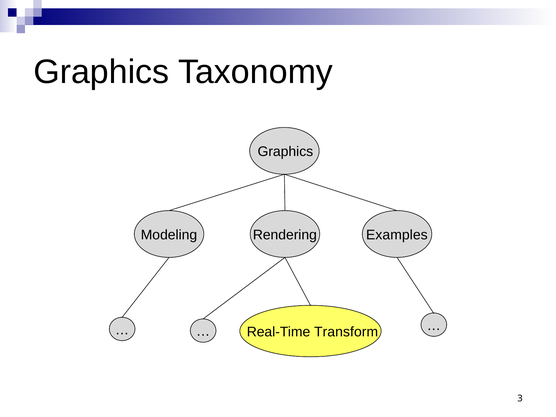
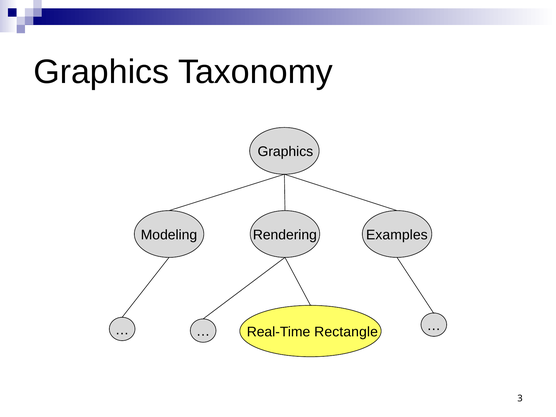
Transform: Transform -> Rectangle (346, 332)
